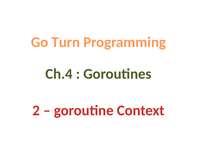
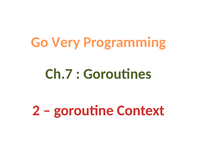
Turn: Turn -> Very (66, 42)
Ch.4: Ch.4 -> Ch.7 (59, 74)
